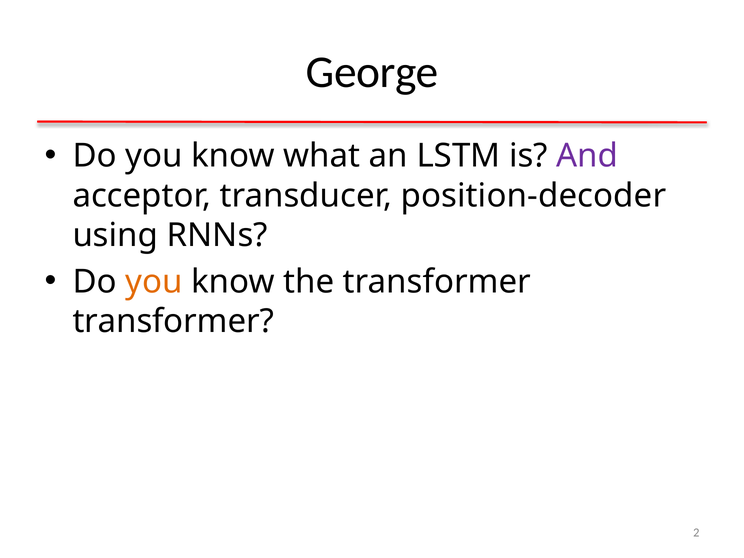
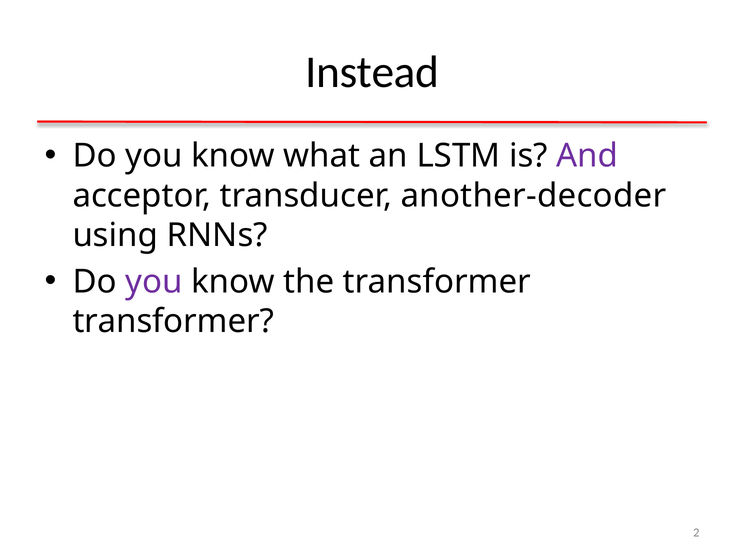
George: George -> Instead (372, 72)
position-decoder: position-decoder -> another-decoder (533, 196)
you colour: orange -> purple (154, 282)
